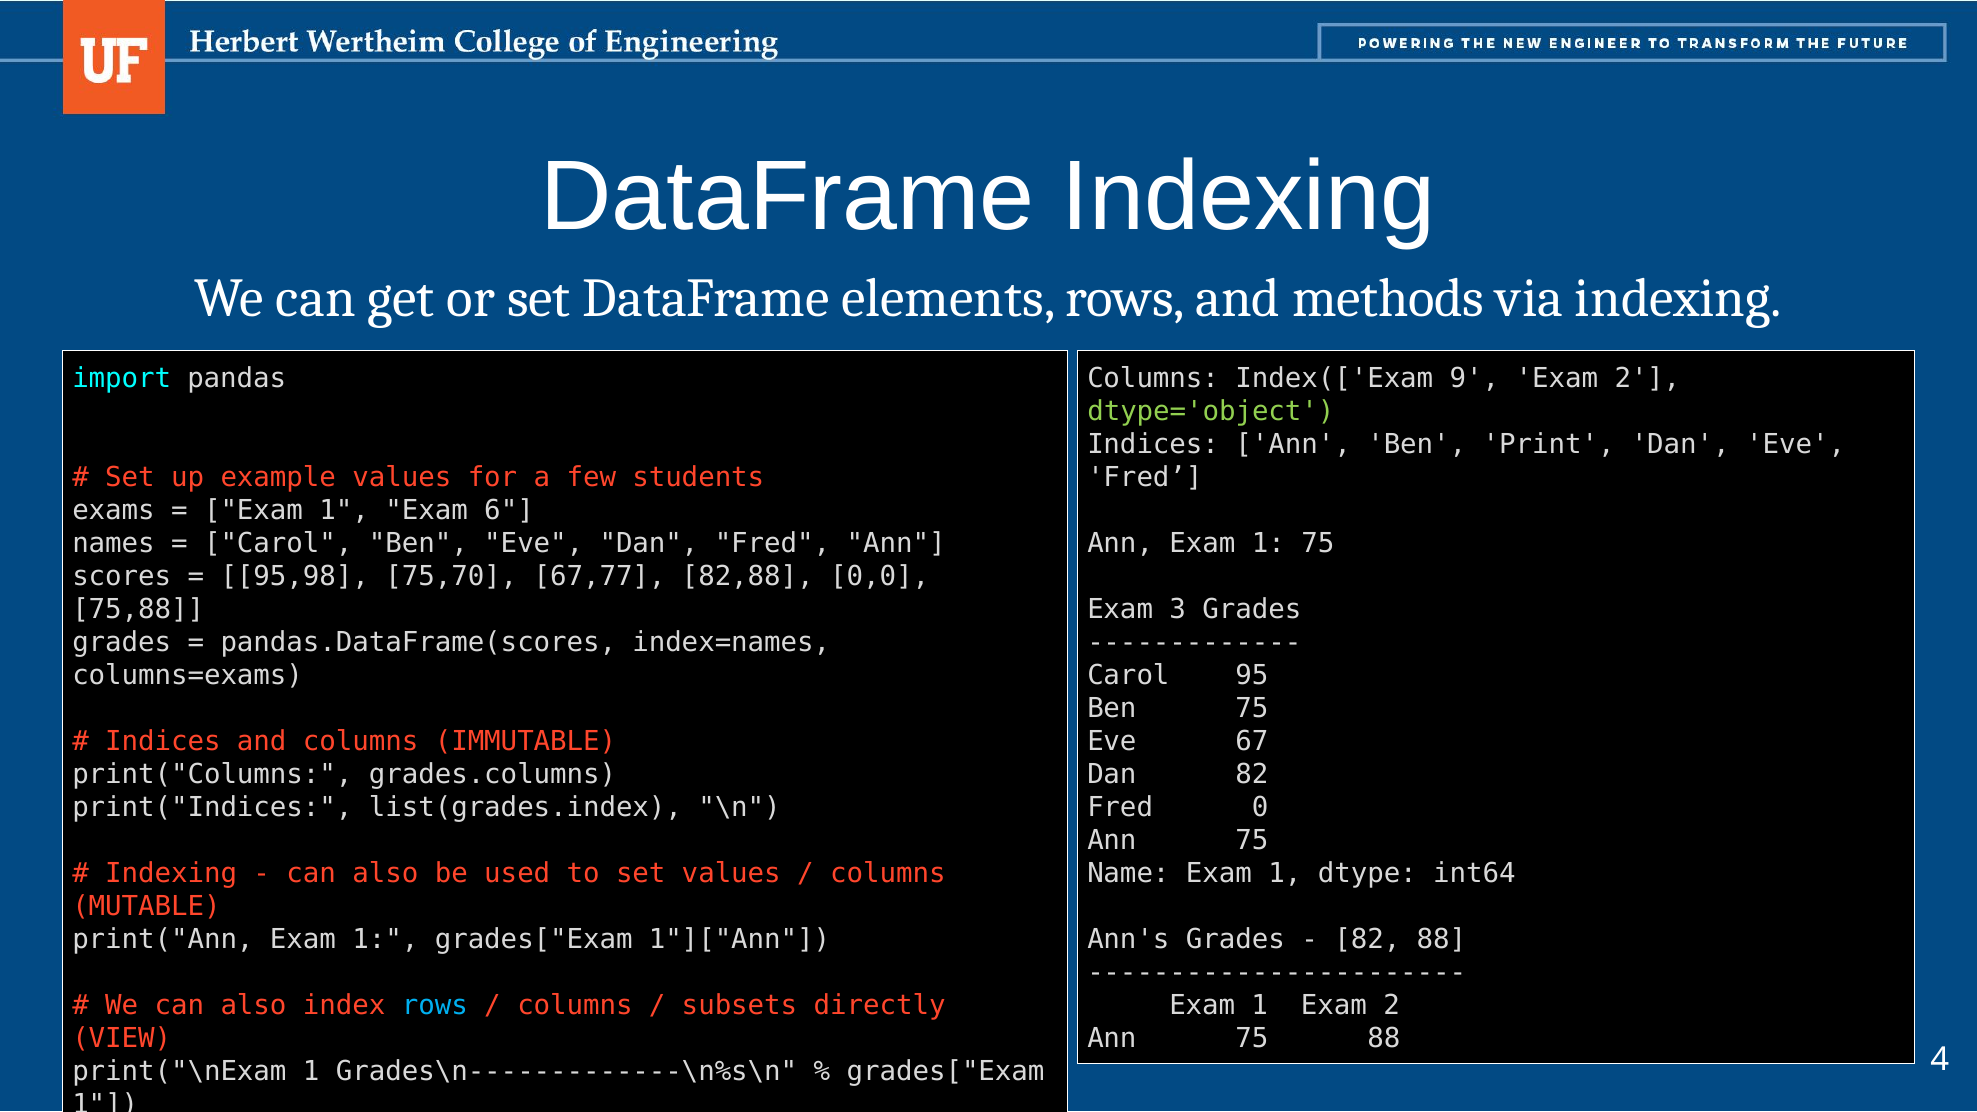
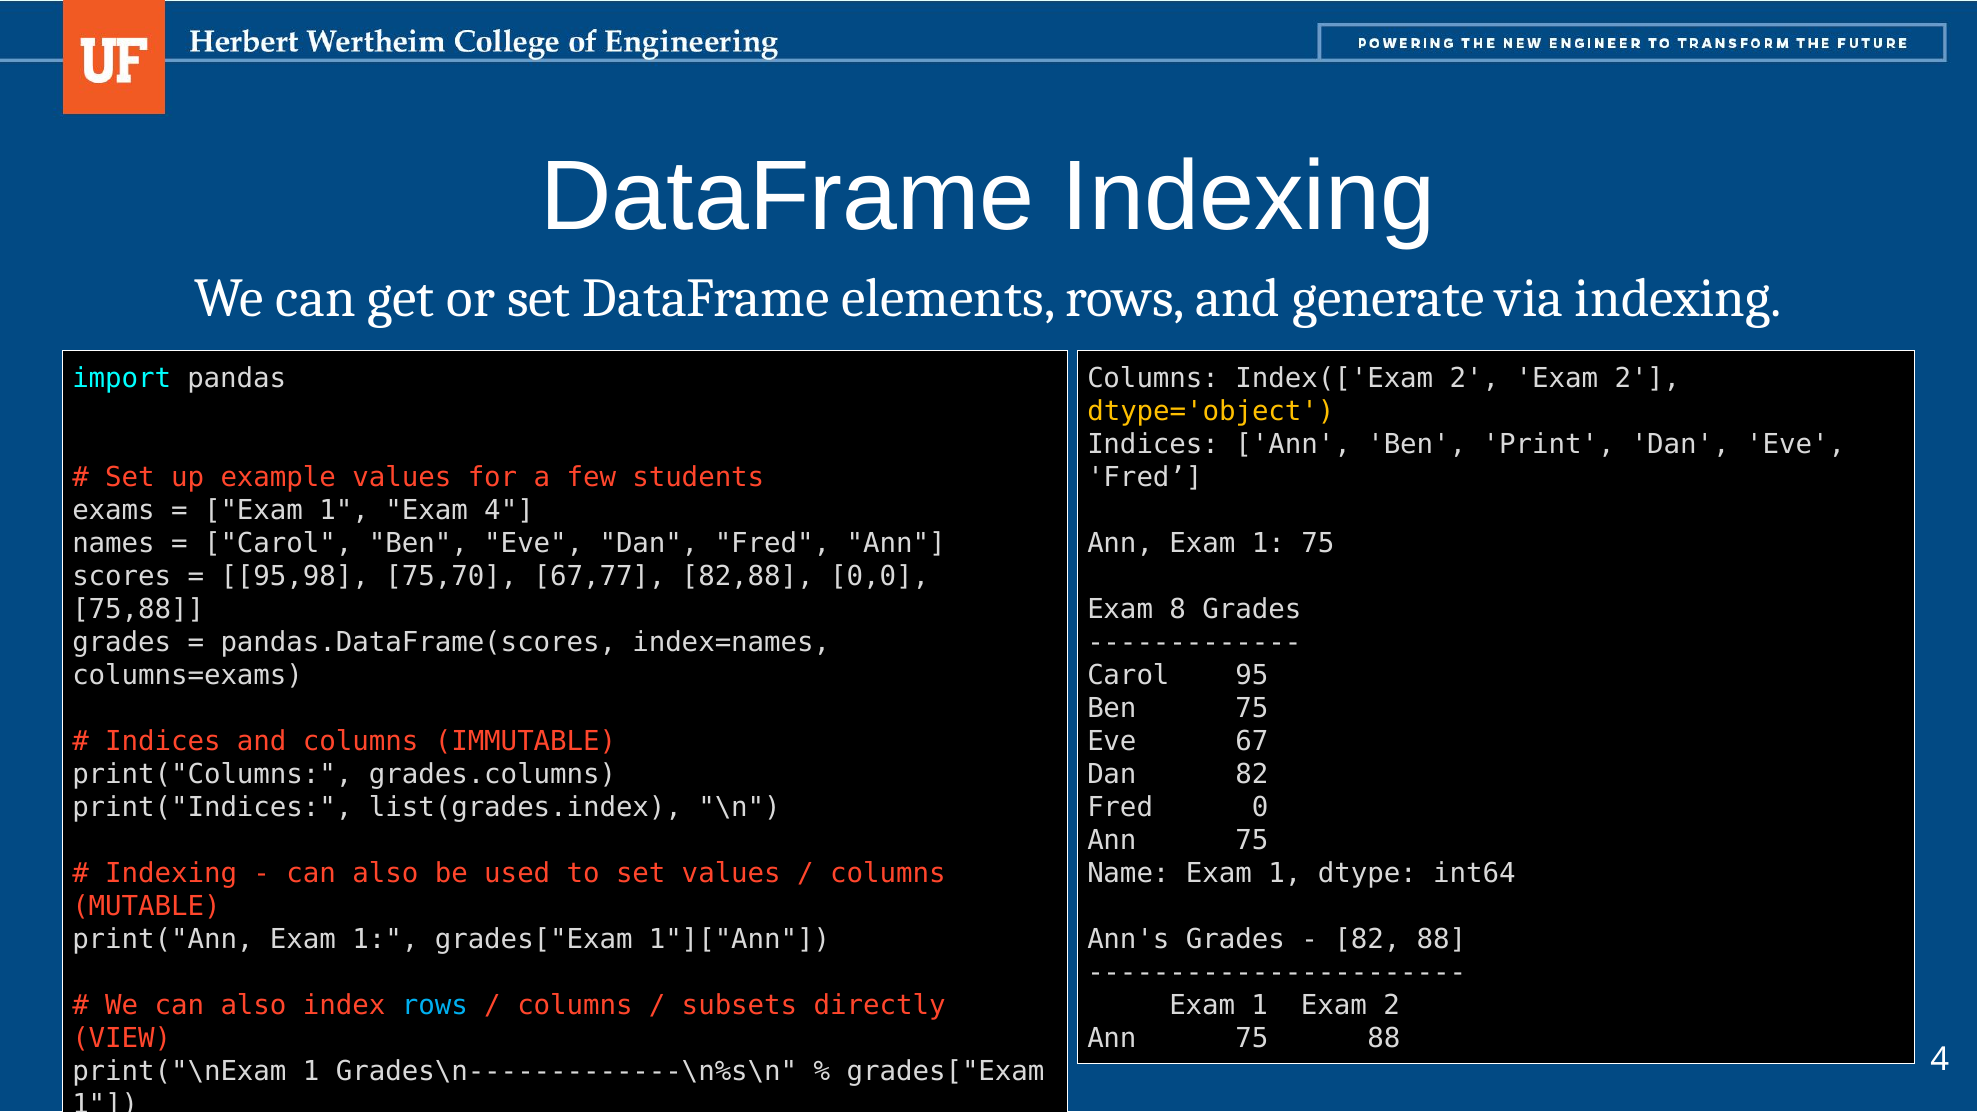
methods: methods -> generate (1388, 298)
Index(['Exam 9: 9 -> 2 (1474, 379)
dtype='object colour: light green -> yellow (1211, 412)
Exam 6: 6 -> 4 (509, 511)
3: 3 -> 8 (1178, 610)
